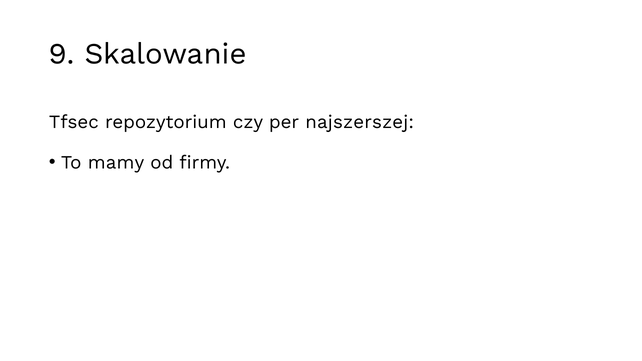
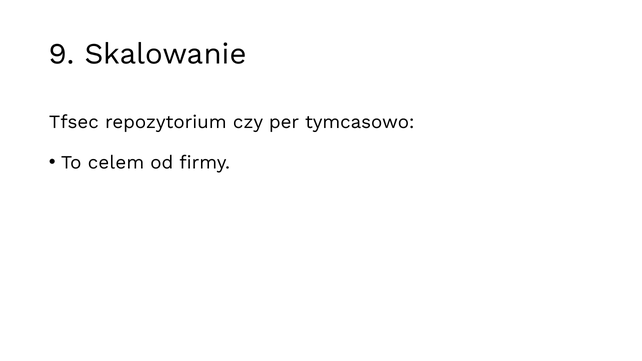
najszerszej: najszerszej -> tymcasowo (360, 122)
mamy: mamy -> celem (116, 163)
